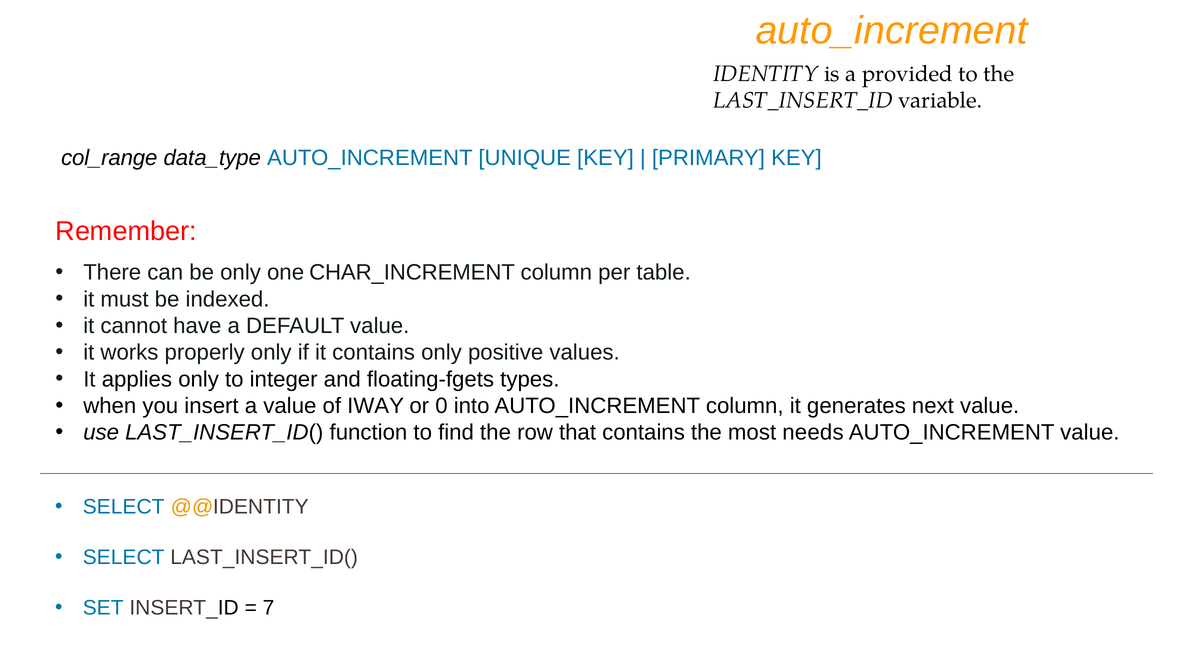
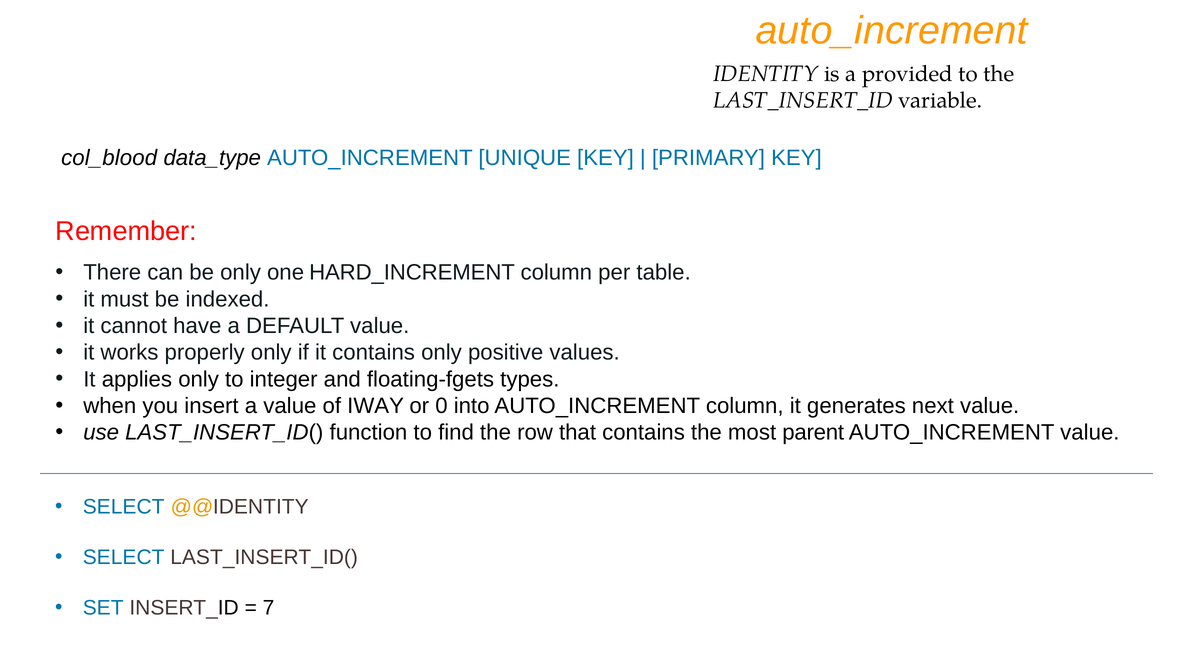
col_range: col_range -> col_blood (109, 158)
CHAR_INCREMENT: CHAR_INCREMENT -> HARD_INCREMENT (412, 272)
needs: needs -> parent (813, 432)
